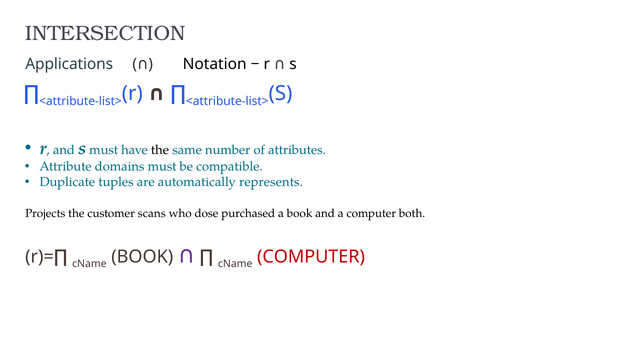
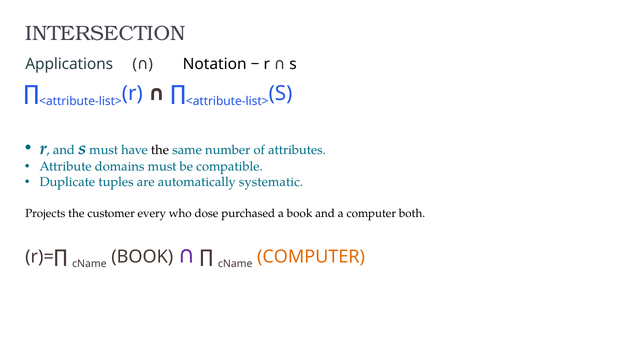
represents: represents -> systematic (271, 182)
scans: scans -> every (152, 213)
COMPUTER colour: red -> orange (311, 256)
